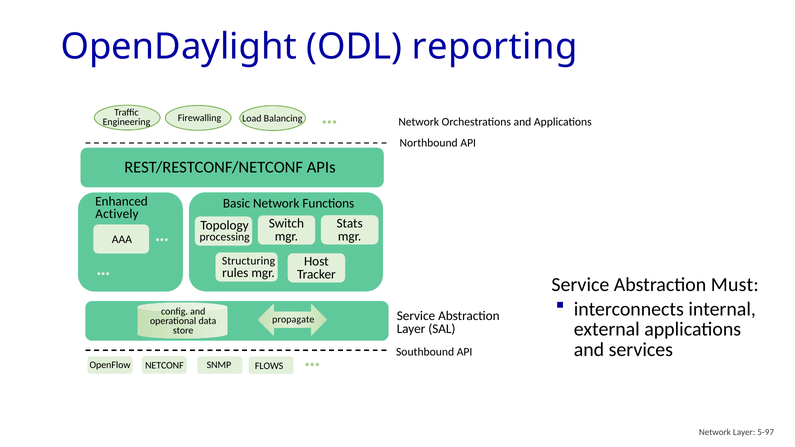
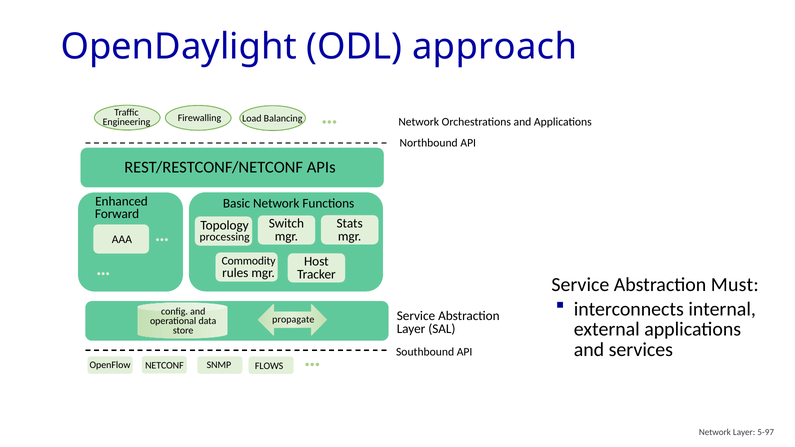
reporting: reporting -> approach (495, 47)
Actively: Actively -> Forward (117, 214)
Structuring: Structuring -> Commodity (249, 261)
